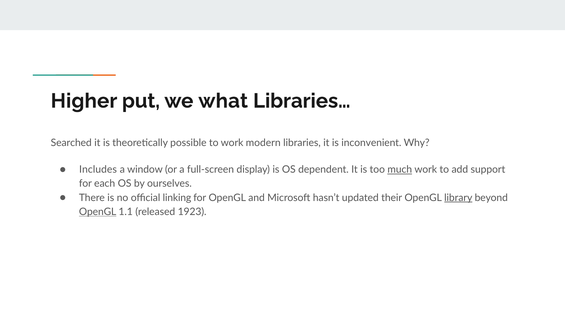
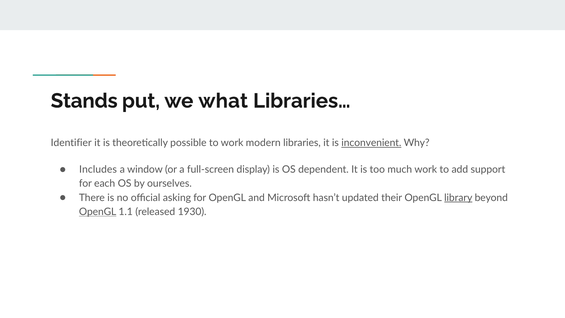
Higher: Higher -> Stands (84, 101)
Searched: Searched -> Identifier (71, 143)
inconvenient underline: none -> present (371, 143)
much underline: present -> none (400, 169)
linking: linking -> asking (177, 198)
1923: 1923 -> 1930 (192, 212)
